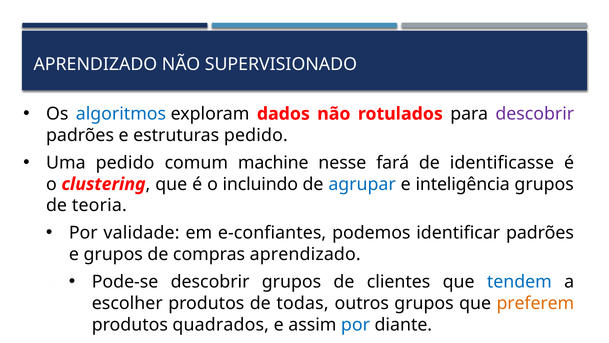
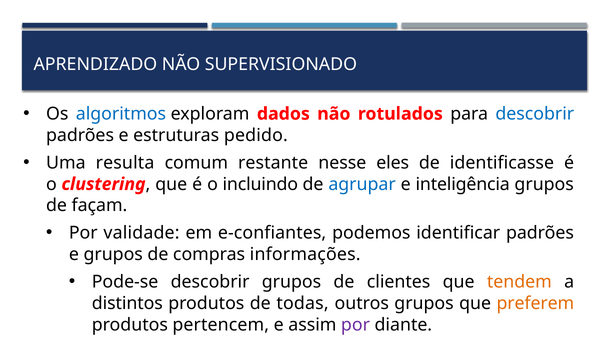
descobrir colour: purple -> blue (535, 114)
Uma pedido: pedido -> resulta (125, 163)
machine: machine -> restante (273, 163)
fará: fará -> eles (393, 163)
teoria: teoria -> façam (99, 205)
compras aprendizado: aprendizado -> informações (305, 254)
tendem colour: blue -> orange (519, 282)
escolher: escolher -> distintos (127, 303)
quadrados: quadrados -> pertencem (221, 324)
por colour: blue -> purple (355, 324)
